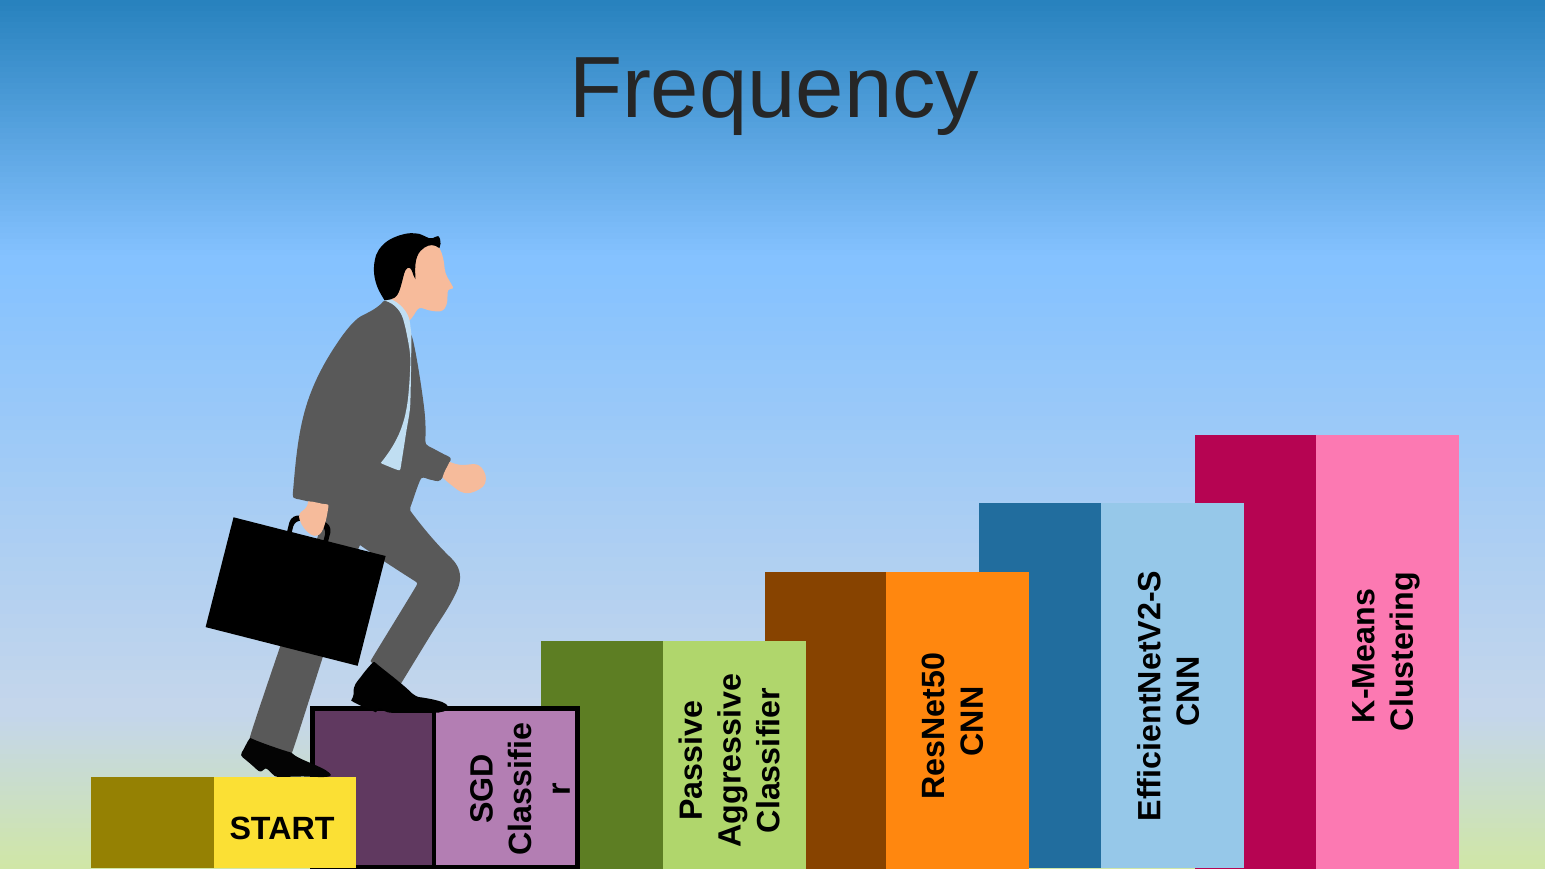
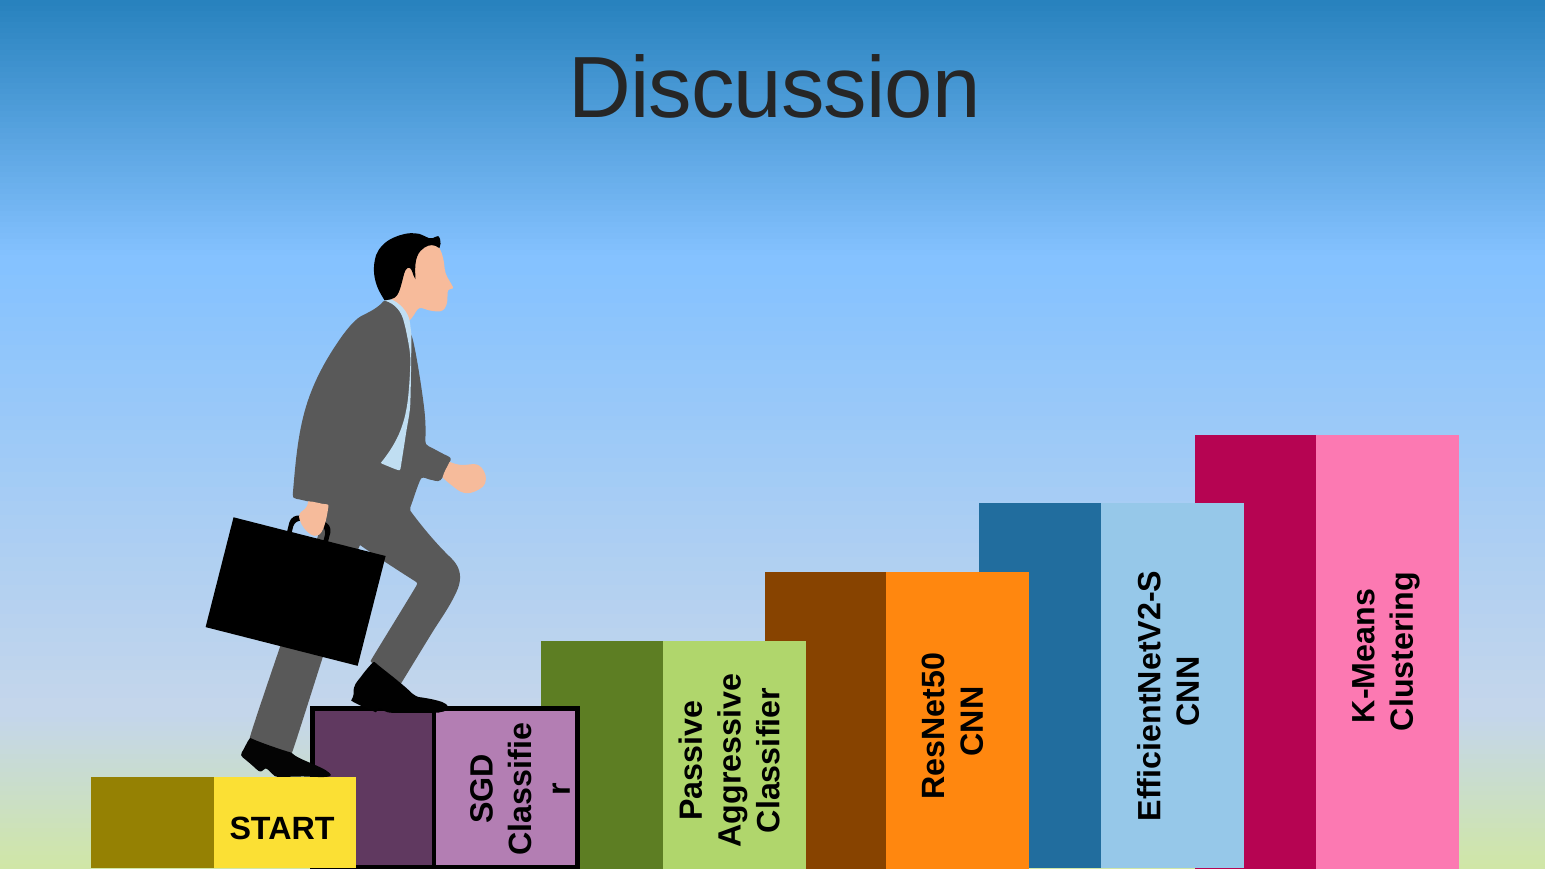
Frequency: Frequency -> Discussion (775, 88)
